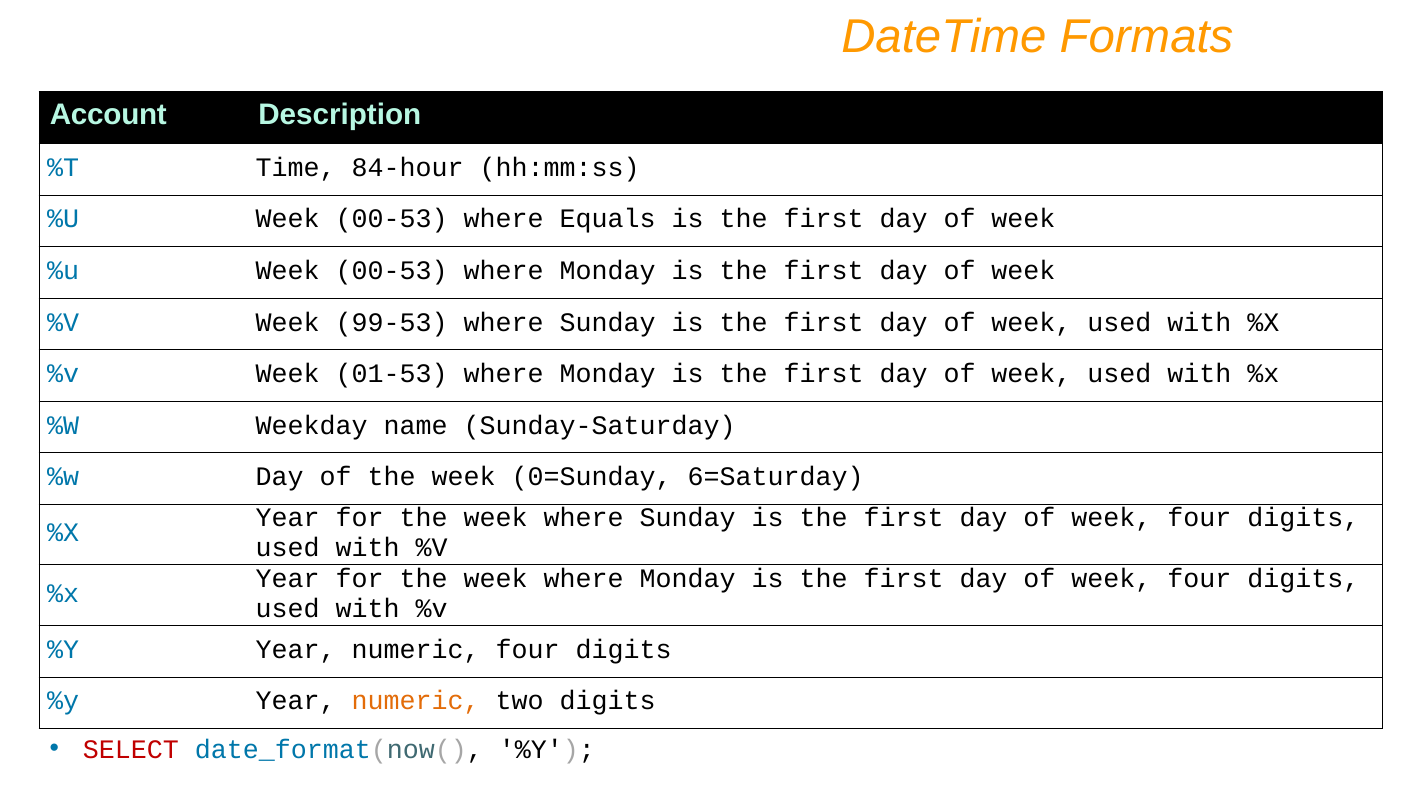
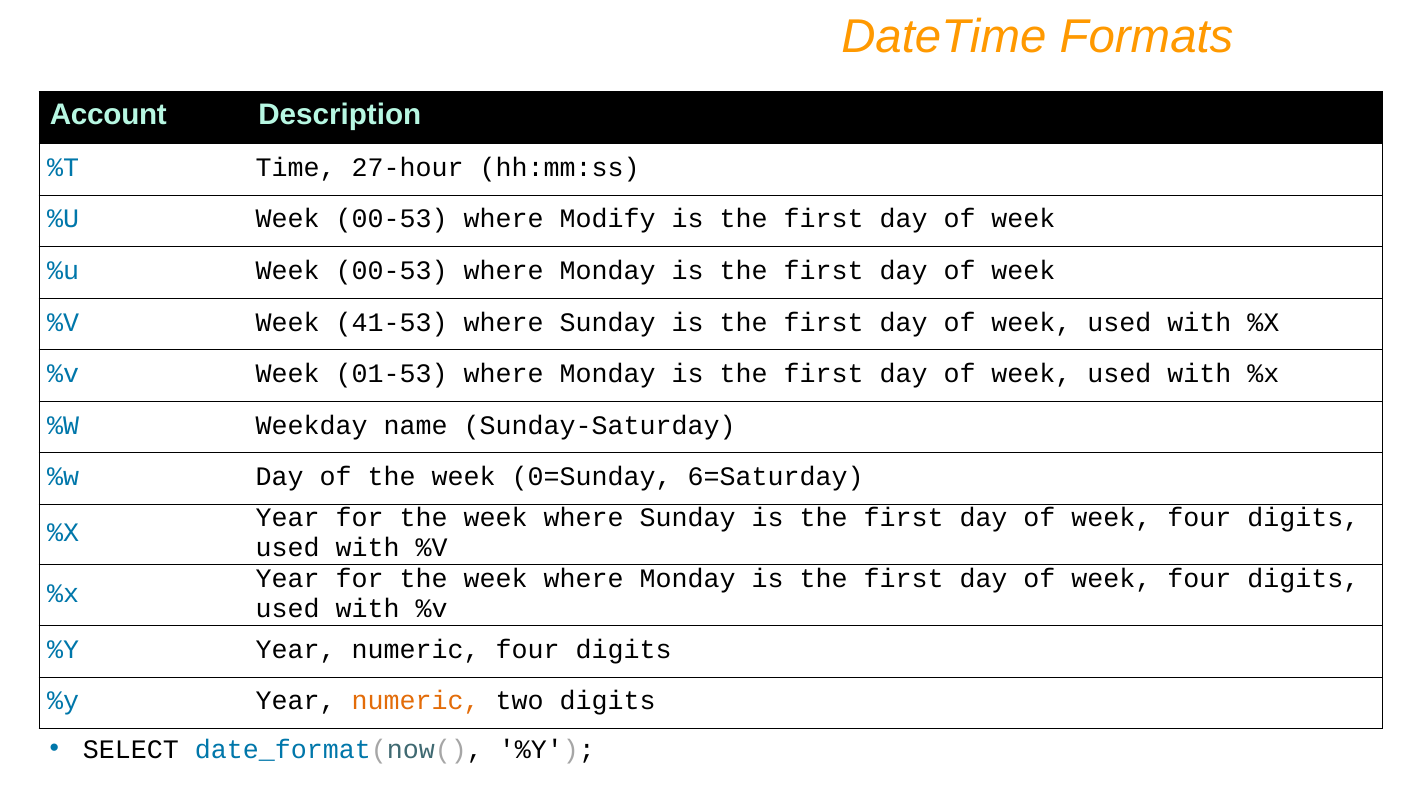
84-hour: 84-hour -> 27-hour (408, 167)
Equals: Equals -> Modify (608, 219)
99-53: 99-53 -> 41-53 (392, 322)
SELECT colour: red -> black (131, 749)
